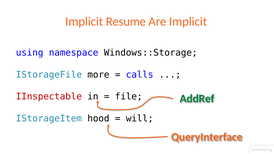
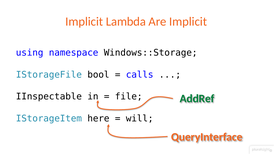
Resume: Resume -> Lambda (126, 22)
more: more -> bool (98, 75)
IInspectable colour: red -> black (49, 97)
hood: hood -> here (98, 119)
